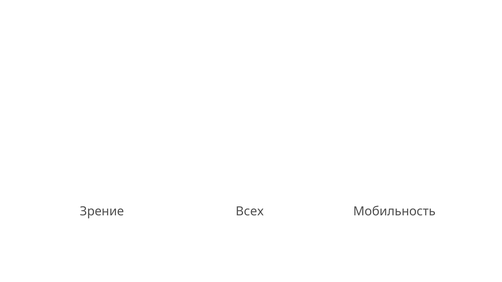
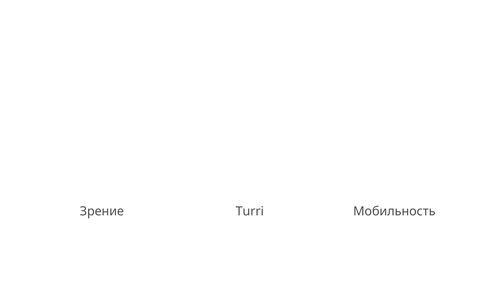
Всех: Всех -> Turri (250, 212)
